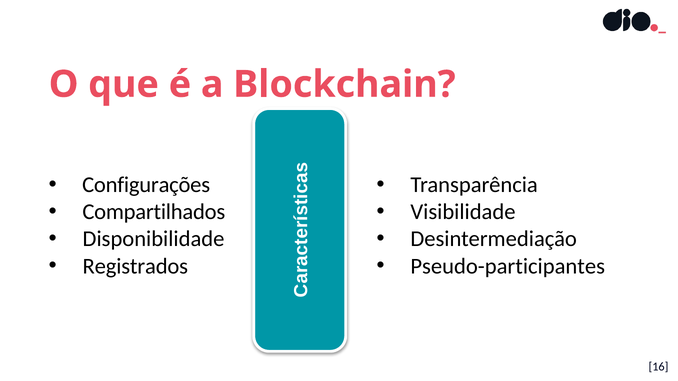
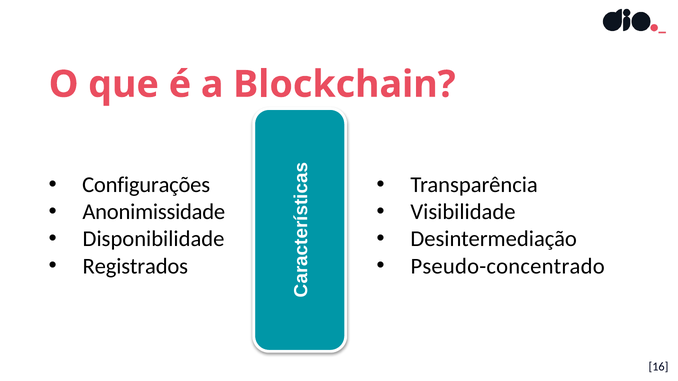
Compartilhados: Compartilhados -> Anonimissidade (154, 212)
Pseudo-participantes: Pseudo-participantes -> Pseudo-concentrado (508, 266)
